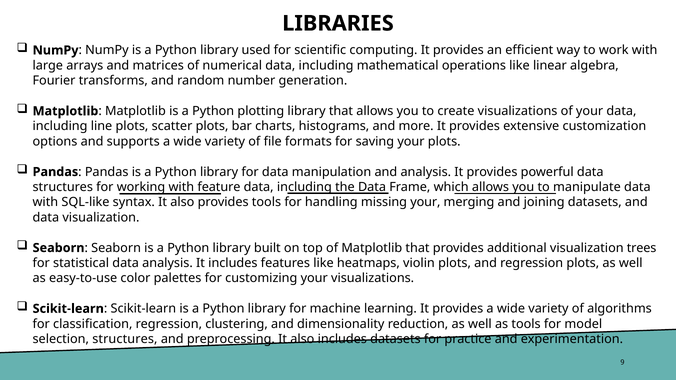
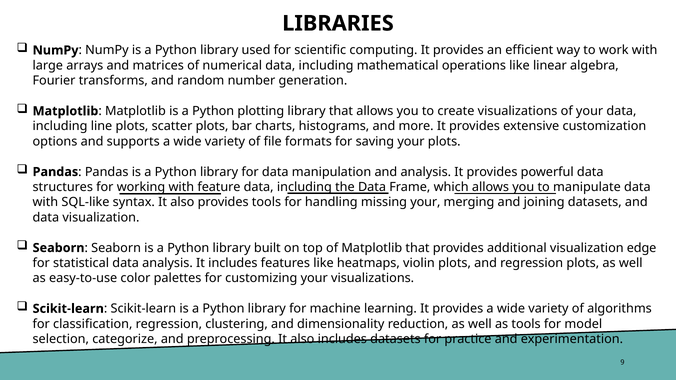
trees: trees -> edge (642, 248)
selection structures: structures -> categorize (125, 339)
